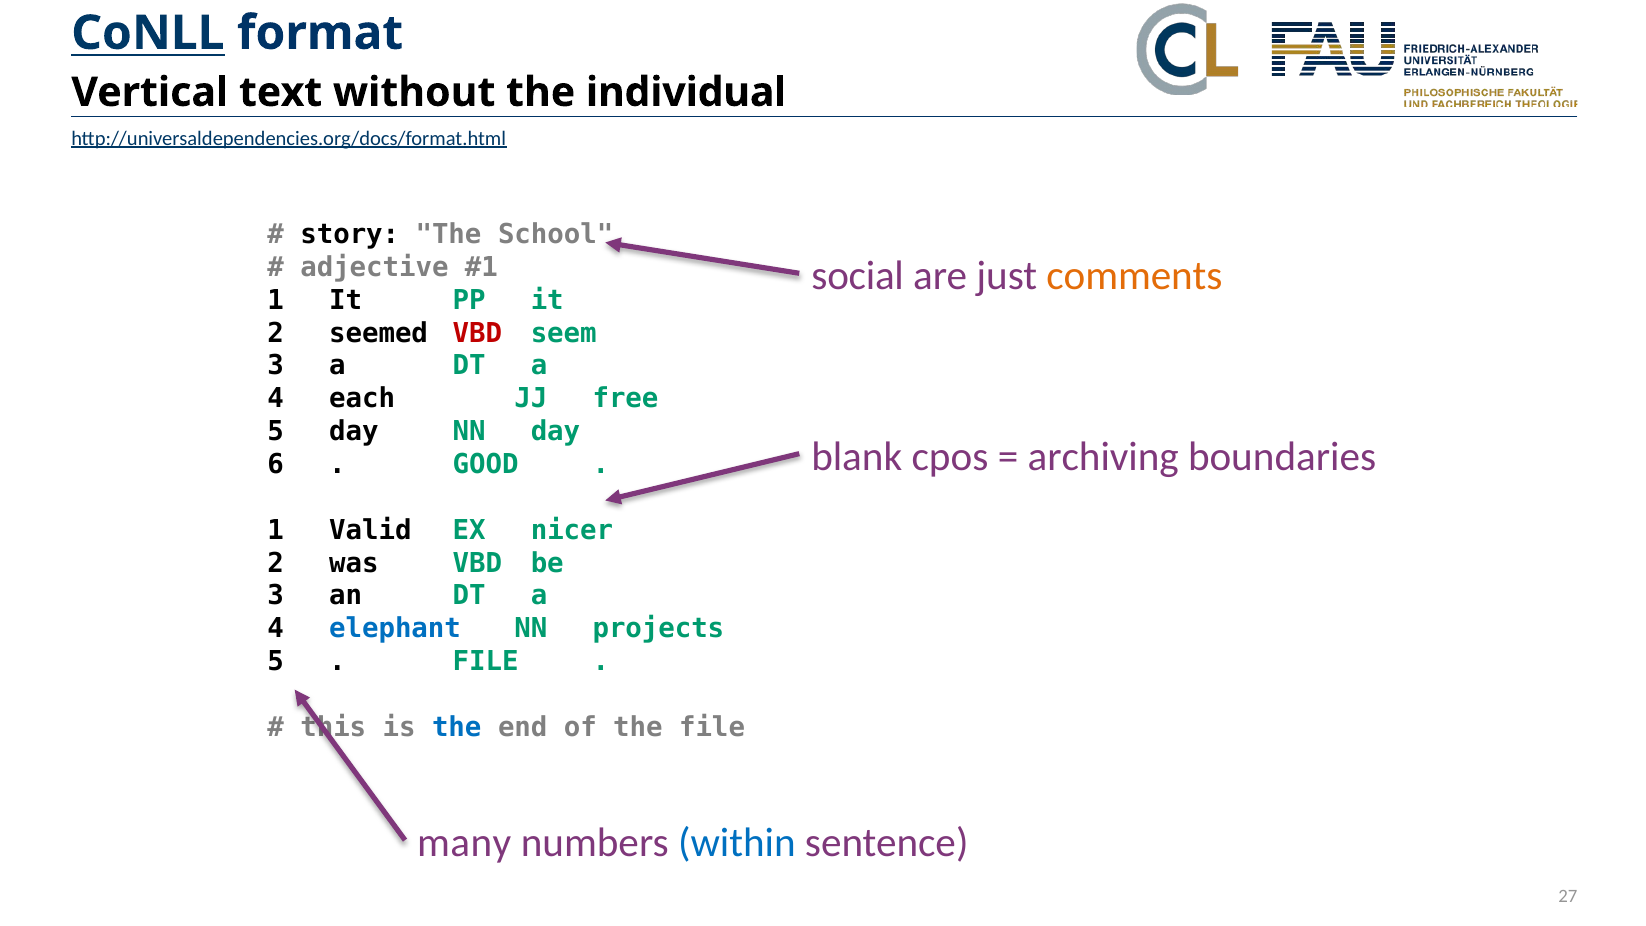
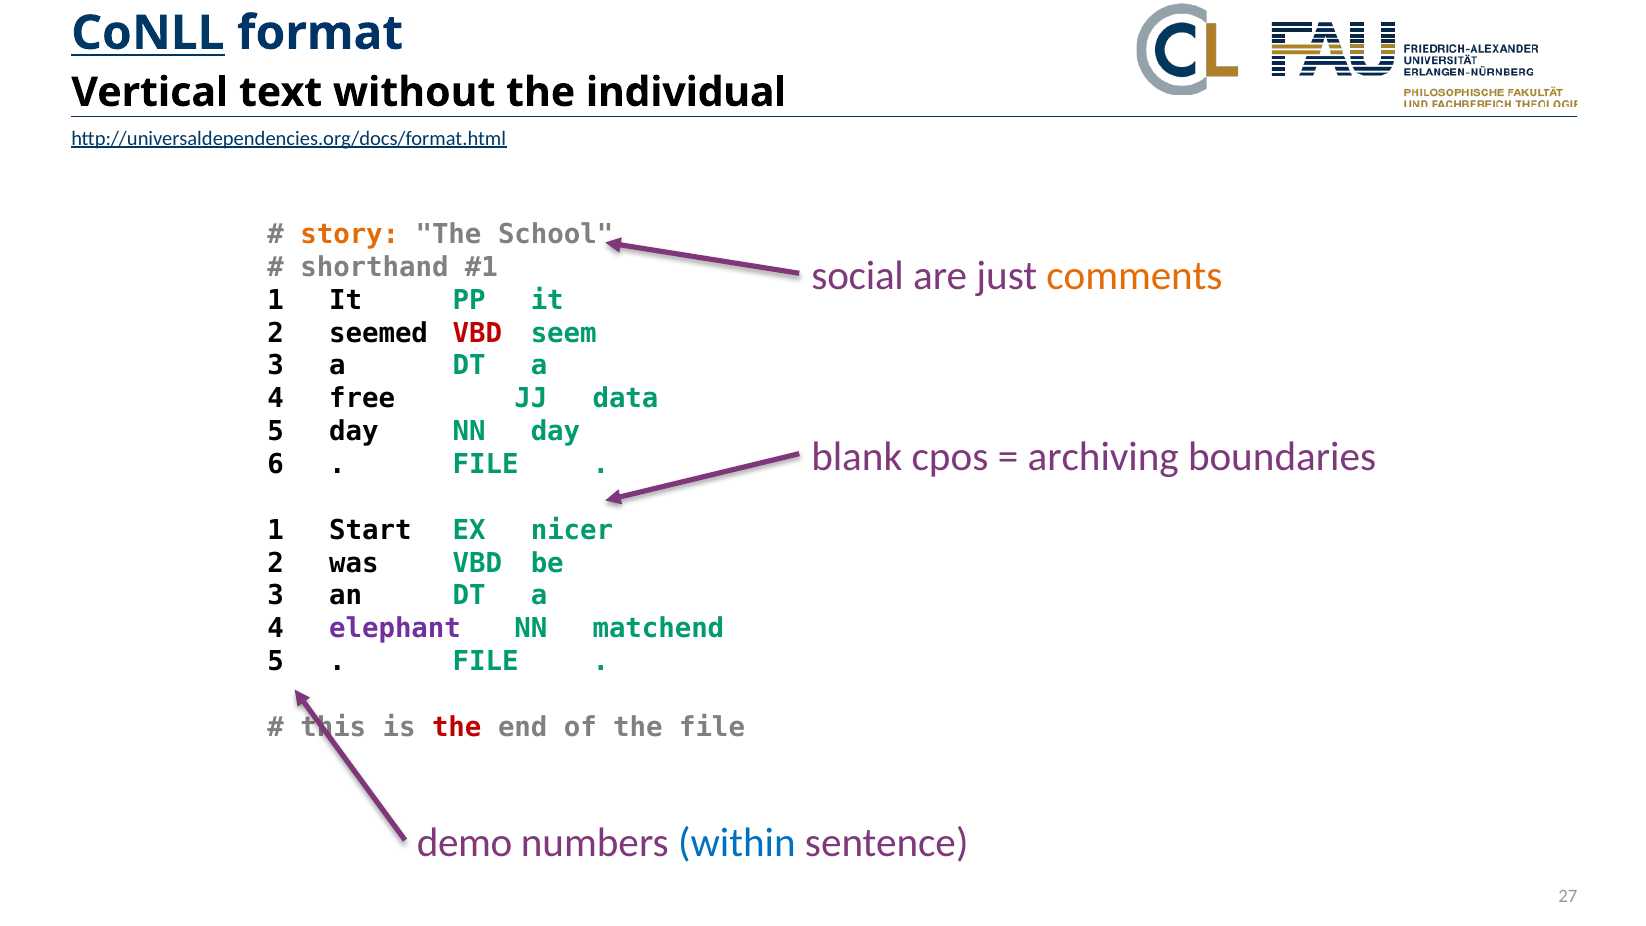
story colour: black -> orange (350, 234)
adjective: adjective -> shorthand (374, 267)
each: each -> free (362, 399)
free: free -> data (626, 399)
GOOD: GOOD -> FILE (486, 464)
Valid: Valid -> Start (370, 530)
elephant colour: blue -> purple (395, 629)
projects: projects -> matchend (658, 629)
the colour: blue -> red (457, 727)
many: many -> demo (465, 843)
